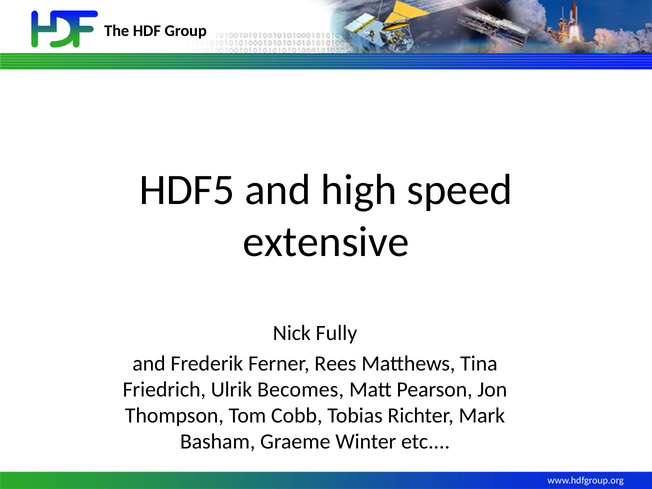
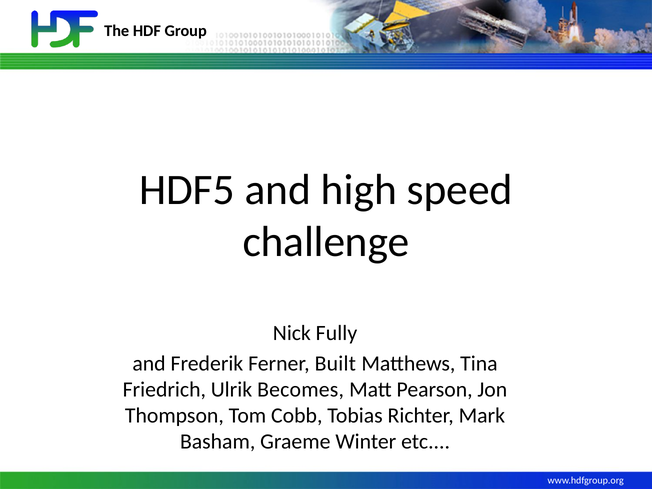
extensive: extensive -> challenge (326, 242)
Rees: Rees -> Built (335, 363)
